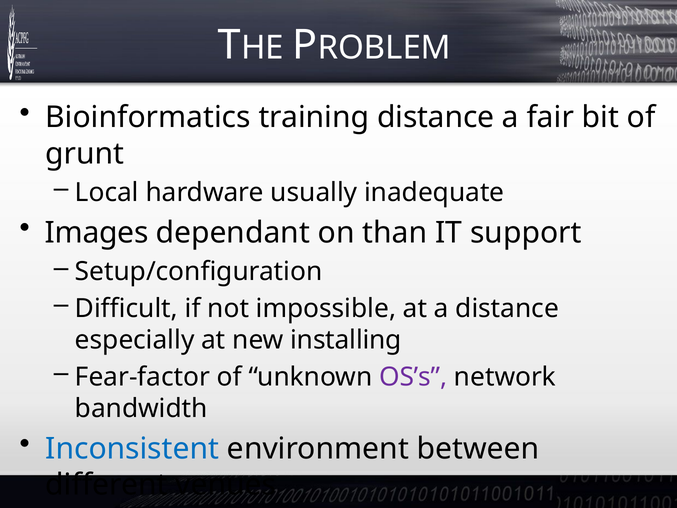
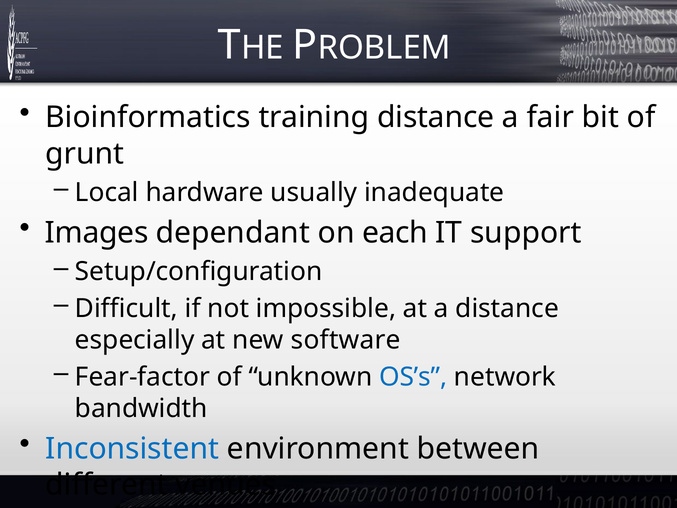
than: than -> each (395, 233)
installing: installing -> software (346, 340)
OS’s colour: purple -> blue (413, 377)
